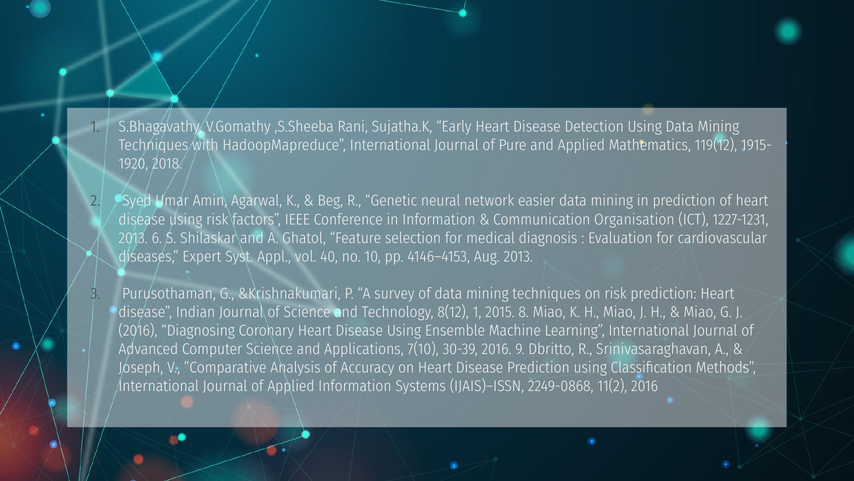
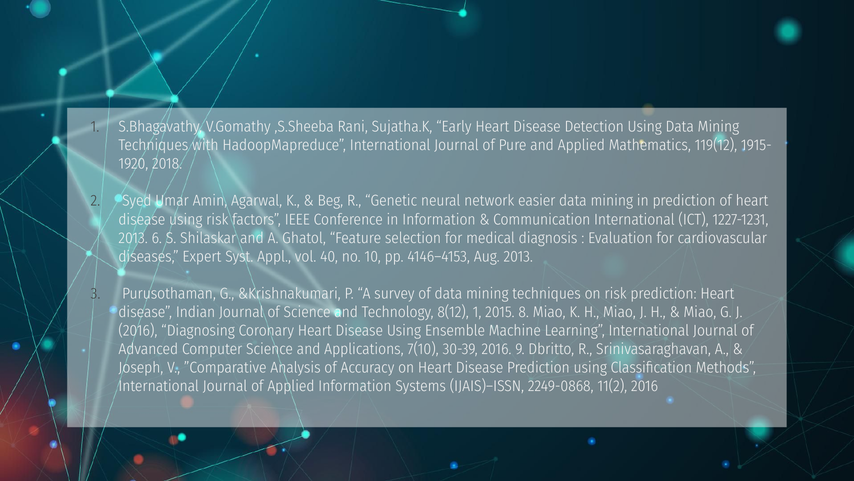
Communication Organisation: Organisation -> International (634, 219)
